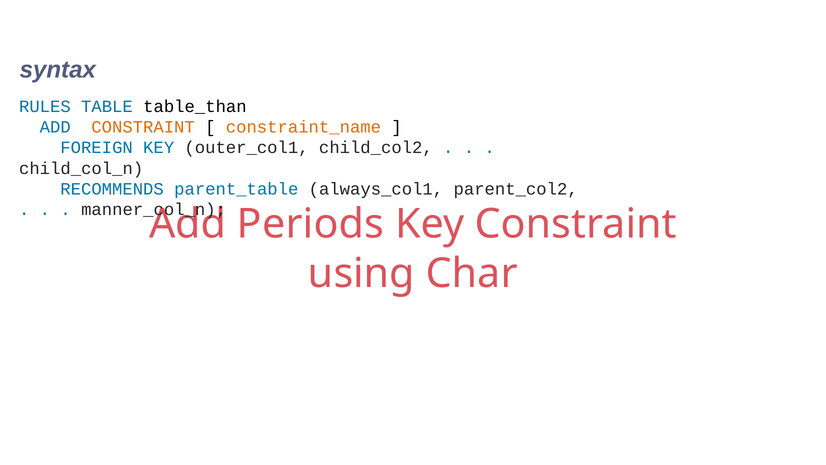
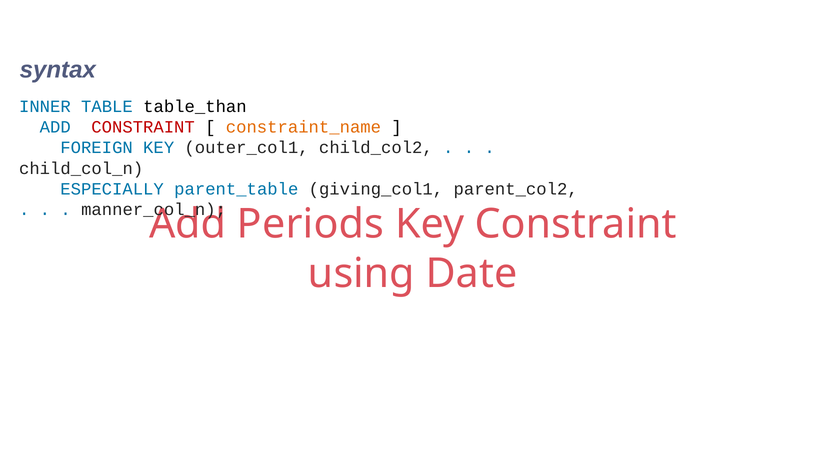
RULES: RULES -> INNER (45, 106)
CONSTRAINT colour: orange -> red (143, 127)
RECOMMENDS: RECOMMENDS -> ESPECIALLY (112, 189)
always_col1: always_col1 -> giving_col1 (376, 189)
Char: Char -> Date (472, 274)
